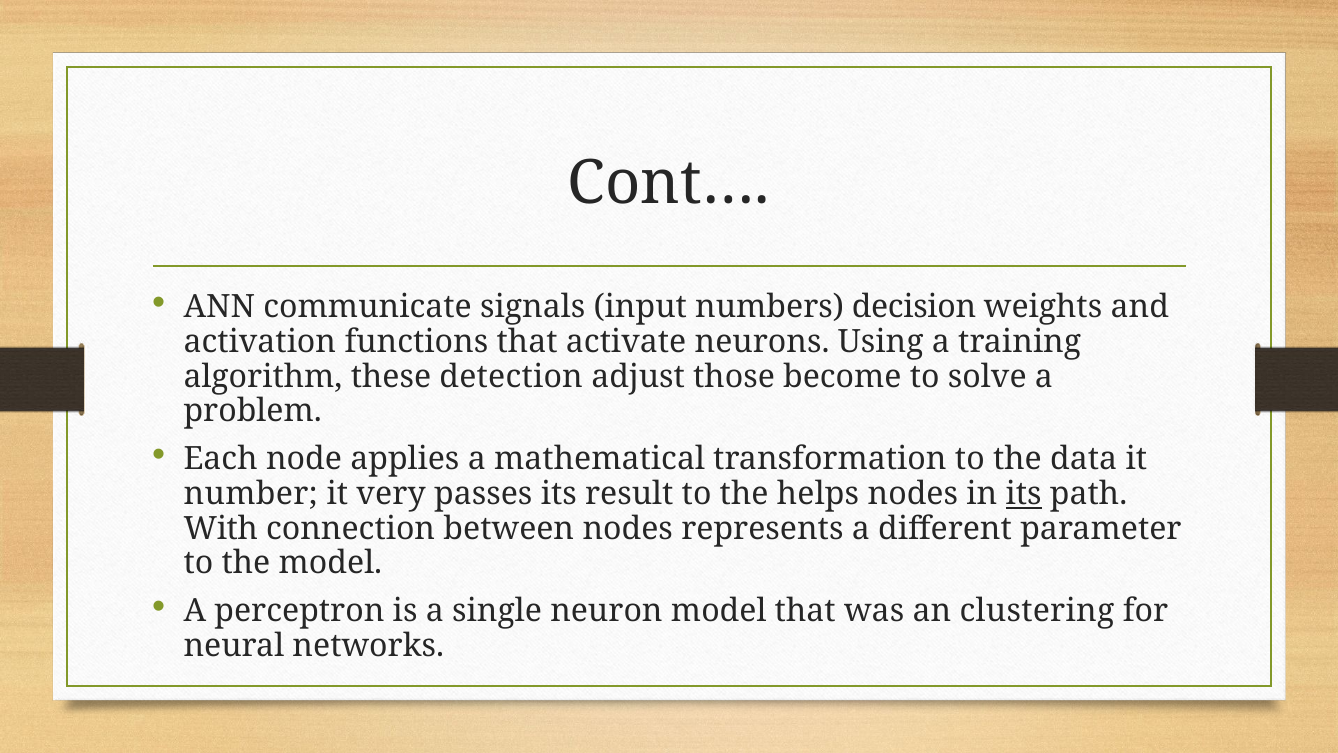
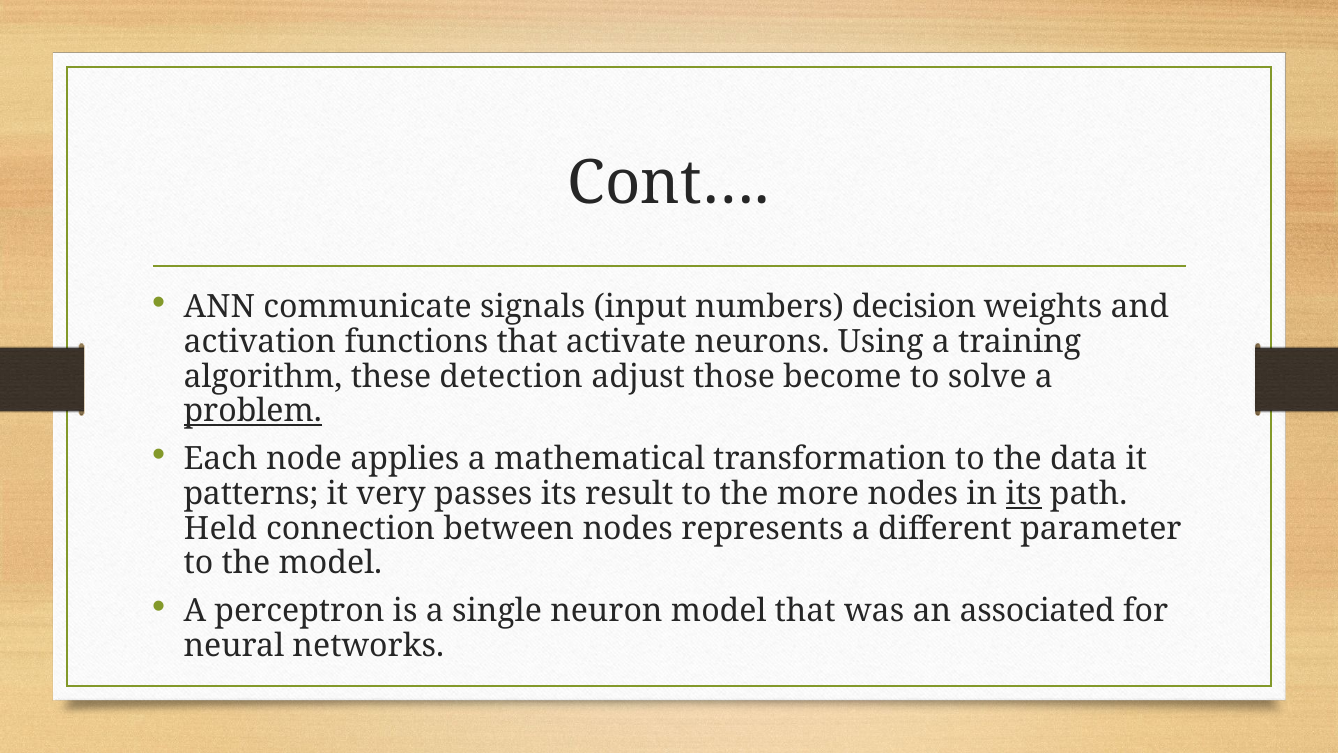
problem underline: none -> present (253, 411)
number: number -> patterns (251, 494)
helps: helps -> more (818, 494)
With: With -> Held (220, 528)
clustering: clustering -> associated (1037, 611)
